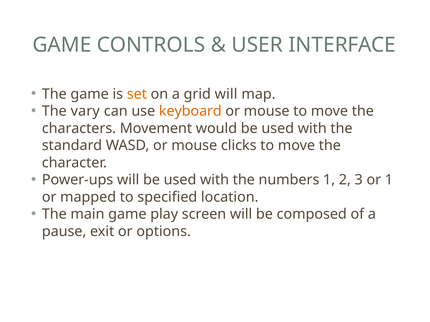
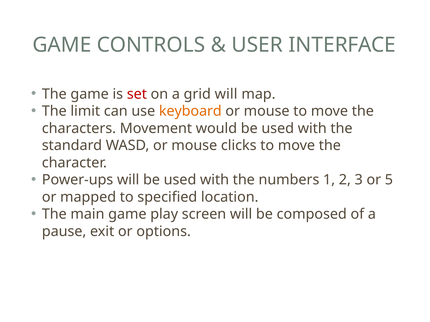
set colour: orange -> red (137, 94)
vary: vary -> limit (85, 111)
or 1: 1 -> 5 (389, 180)
